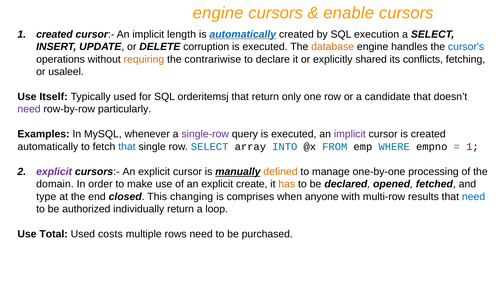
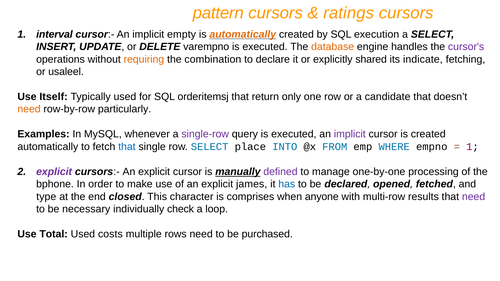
engine: engine -> pattern (218, 13)
enable: enable -> ratings (349, 13)
1 created: created -> interval (54, 34)
length: length -> empty (182, 34)
automatically colour: blue -> orange (243, 34)
corruption: corruption -> varempno (206, 47)
cursor's colour: blue -> purple (466, 47)
contrariwise: contrariwise -> combination (213, 59)
conflicts: conflicts -> indicate (423, 59)
need colour: purple -> orange (29, 109)
array: array -> place (250, 147)
defined colour: orange -> purple (280, 172)
domain: domain -> bphone (55, 184)
create: create -> james (252, 184)
has colour: orange -> blue (287, 184)
changing: changing -> character (192, 197)
need colour: blue -> purple (474, 197)
authorized: authorized -> necessary (86, 209)
individually return: return -> check (181, 209)
